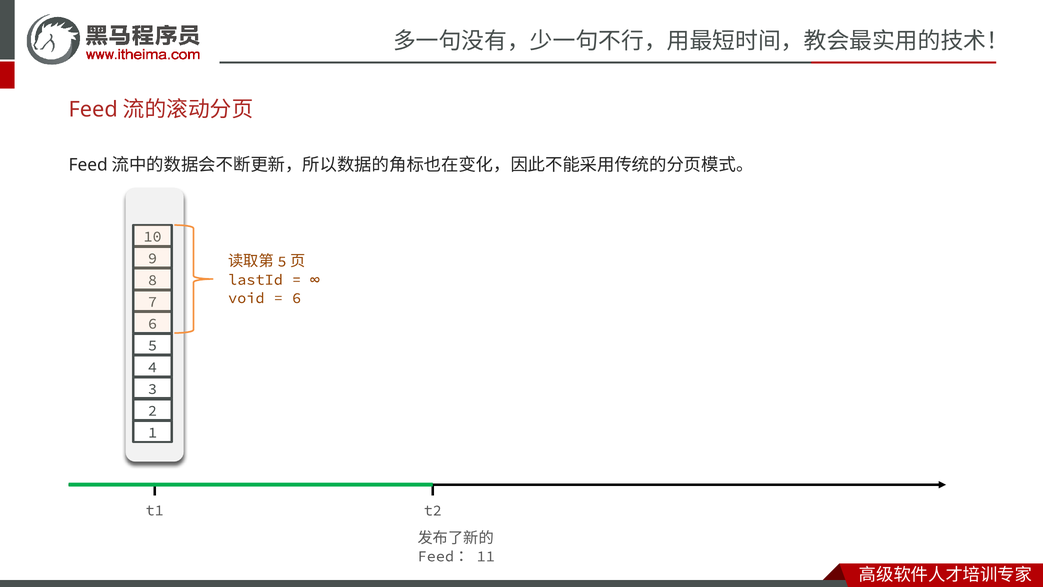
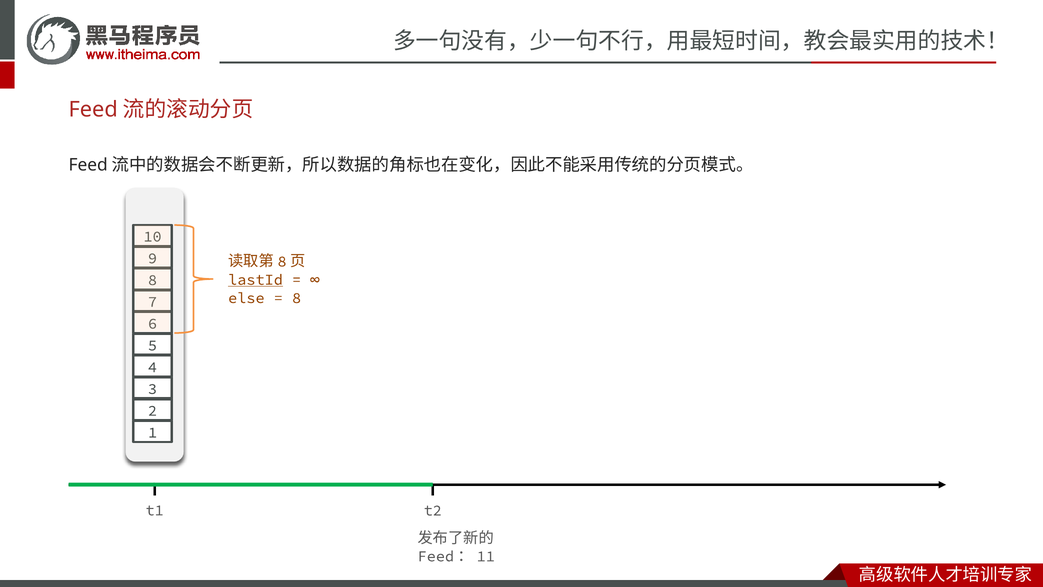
5: 5 -> 8 (282, 261)
lastId underline: none -> present (255, 280)
void: void -> else (246, 298)
6: 6 -> 8 (297, 298)
